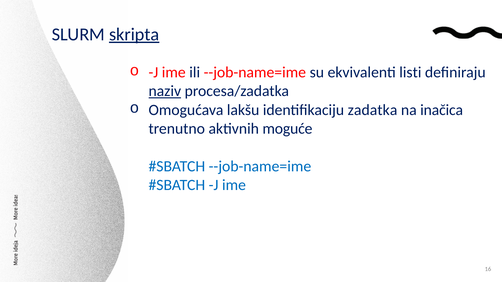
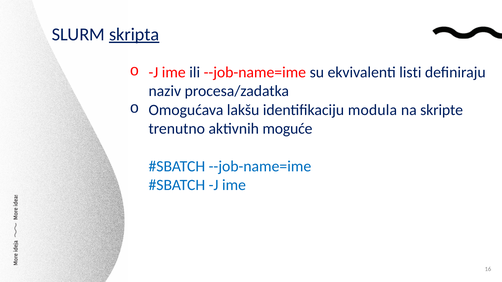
naziv underline: present -> none (165, 91)
zadatka: zadatka -> modula (372, 110)
inačica: inačica -> skripte (442, 110)
